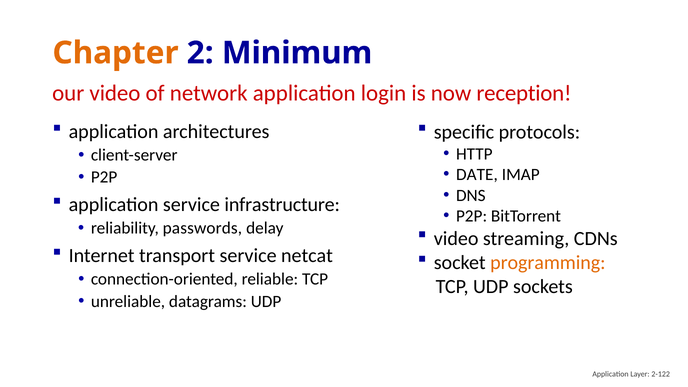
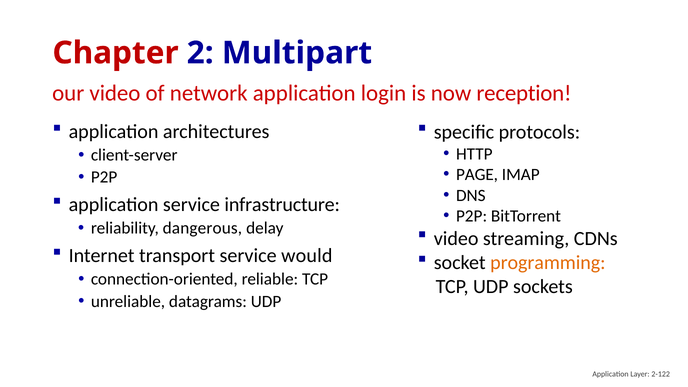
Chapter colour: orange -> red (116, 53)
Minimum: Minimum -> Multipart (297, 53)
DATE: DATE -> PAGE (477, 175)
passwords: passwords -> dangerous (202, 228)
netcat: netcat -> would (307, 255)
